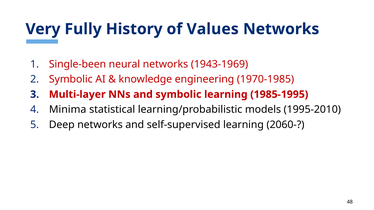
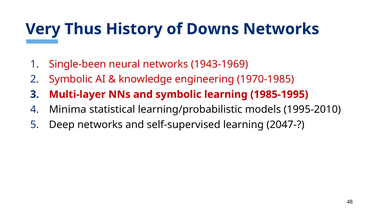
Fully: Fully -> Thus (83, 29)
Values: Values -> Downs (213, 29)
2060-: 2060- -> 2047- (285, 125)
